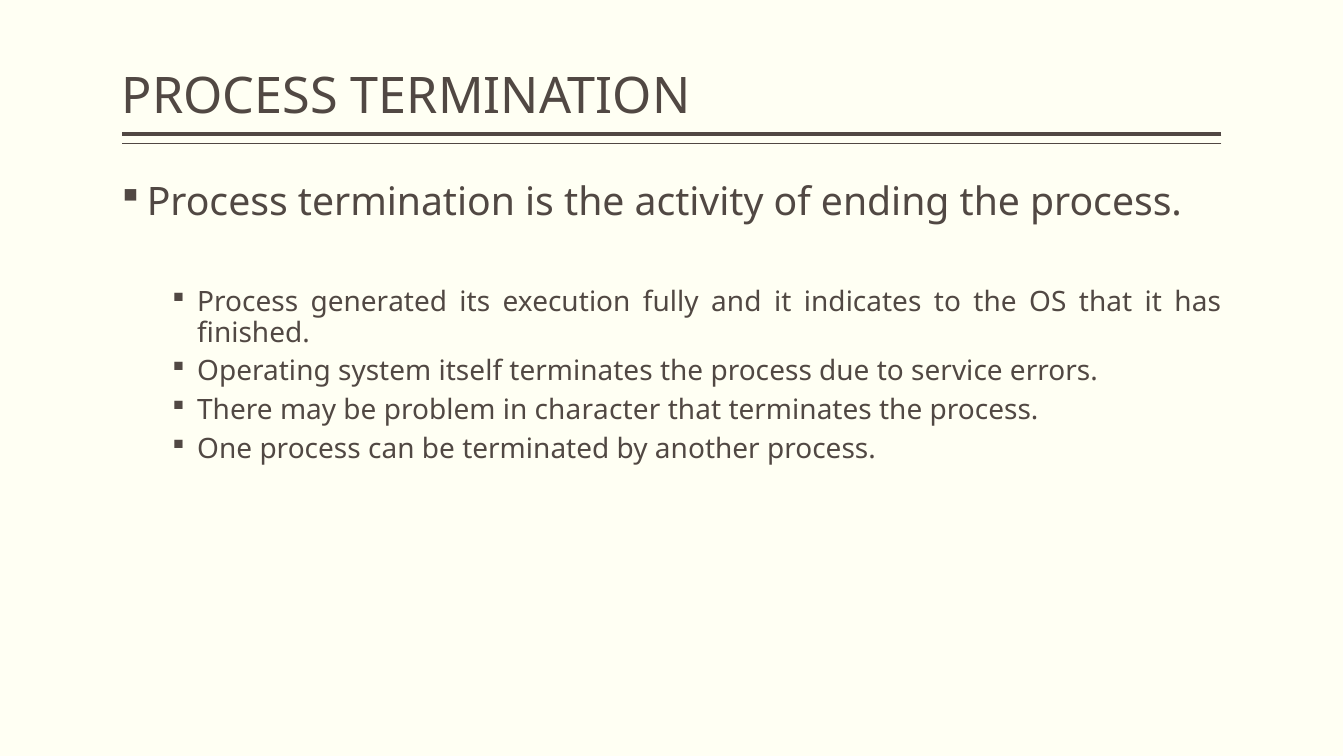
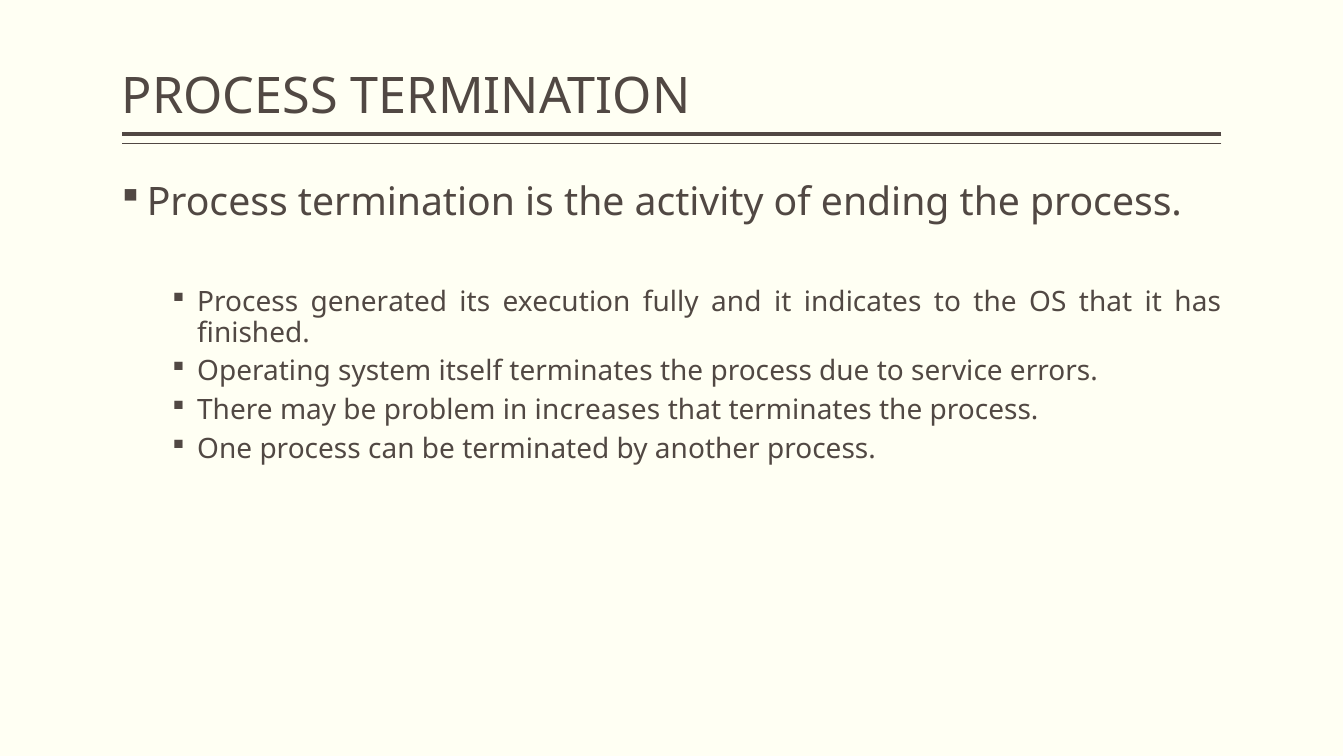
character: character -> increases (597, 410)
